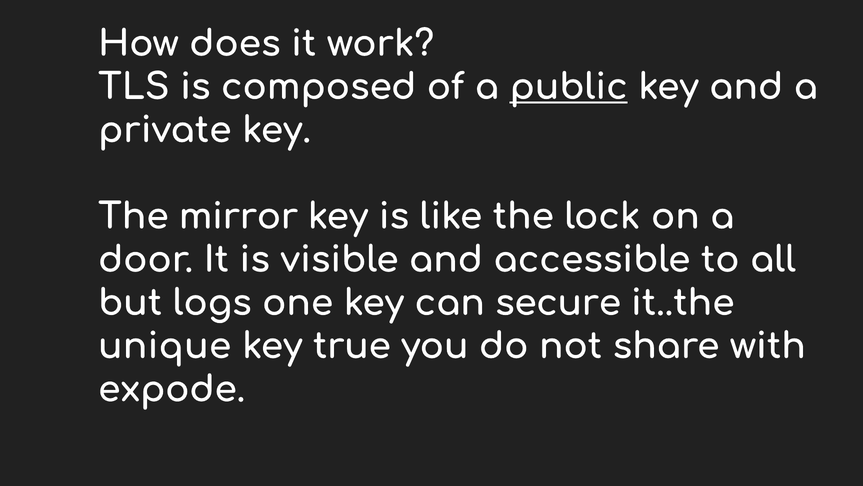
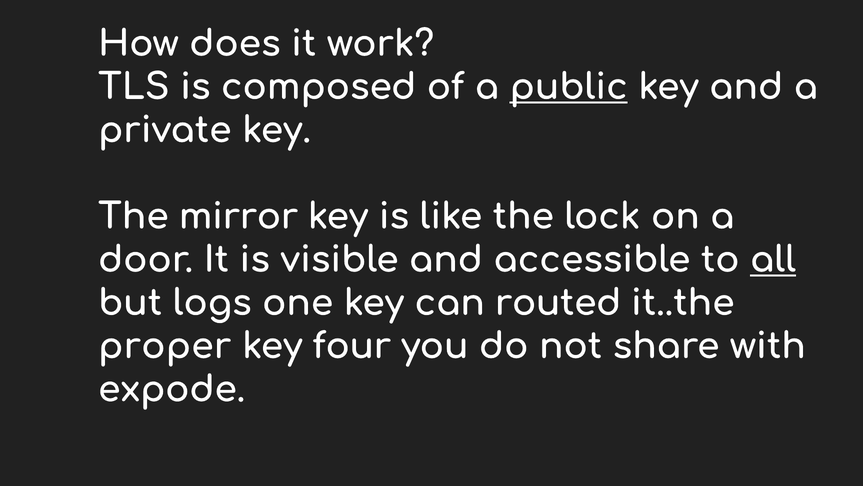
all underline: none -> present (773, 260)
secure: secure -> routed (558, 303)
unique: unique -> proper (165, 346)
true: true -> four (352, 346)
